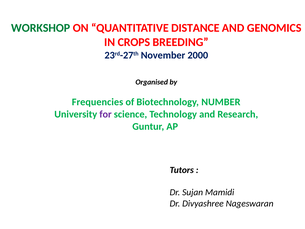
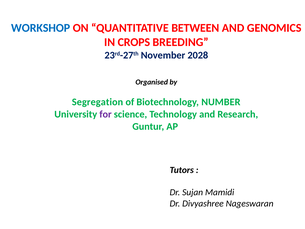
WORKSHOP colour: green -> blue (41, 28)
DISTANCE: DISTANCE -> BETWEEN (195, 28)
2000: 2000 -> 2028 (198, 55)
Frequencies: Frequencies -> Segregation (97, 102)
